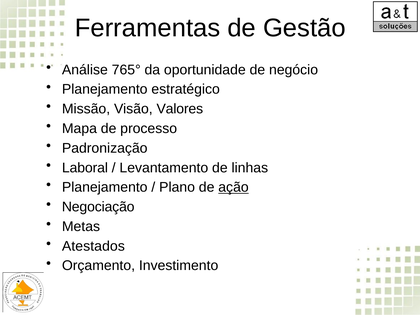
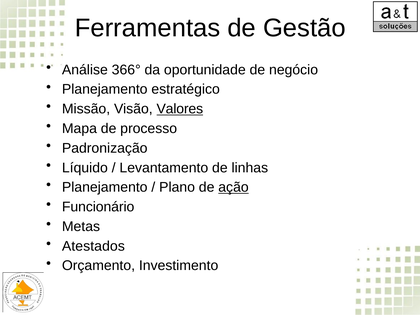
765°: 765° -> 366° (126, 70)
Valores underline: none -> present (180, 109)
Laboral: Laboral -> Líquido (85, 168)
Negociação: Negociação -> Funcionário (98, 207)
